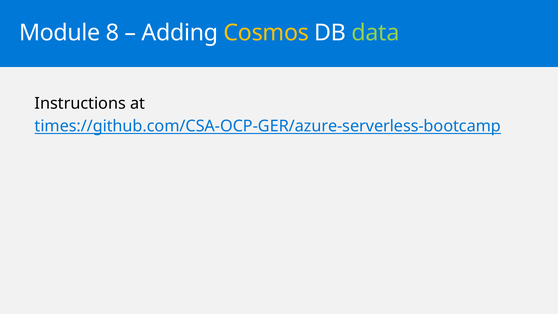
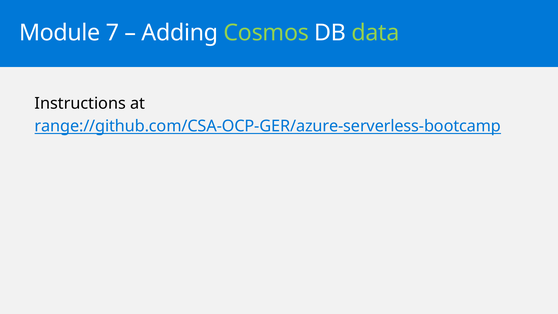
8: 8 -> 7 (112, 33)
Cosmos colour: yellow -> light green (266, 33)
times://github.com/CSA-OCP-GER/azure-serverless-bootcamp: times://github.com/CSA-OCP-GER/azure-serverless-bootcamp -> range://github.com/CSA-OCP-GER/azure-serverless-bootcamp (268, 126)
